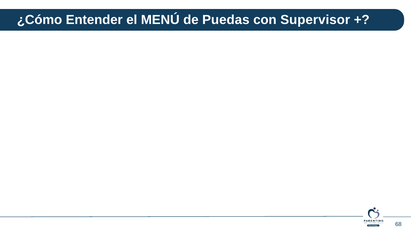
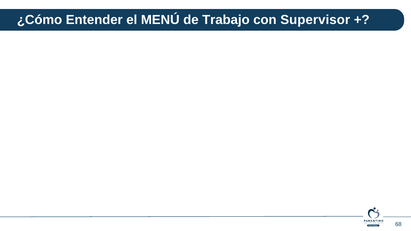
Puedas: Puedas -> Trabajo (226, 20)
